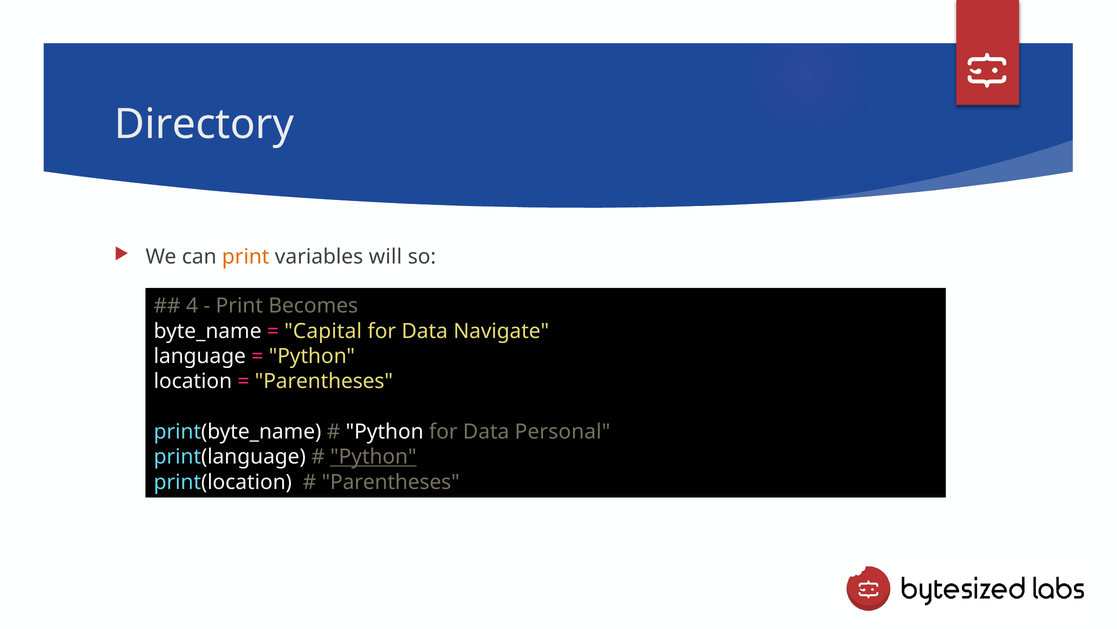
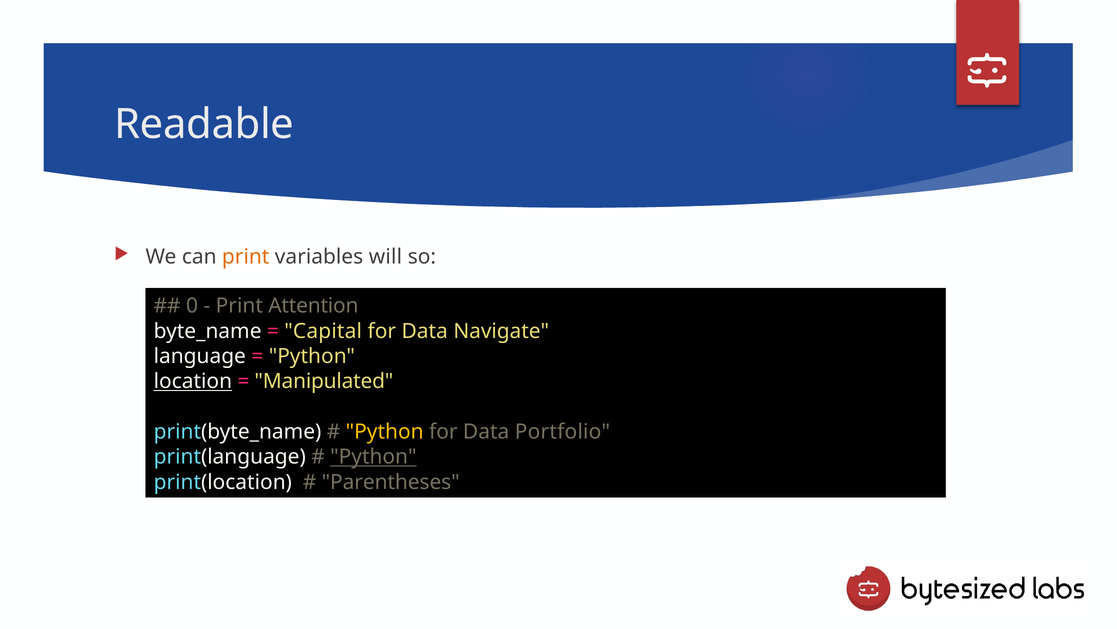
Directory: Directory -> Readable (204, 125)
4: 4 -> 0 (192, 306)
Becomes: Becomes -> Attention (313, 306)
location underline: none -> present (193, 381)
Parentheses: Parentheses -> Manipulated (324, 381)
Python colour: white -> yellow (385, 431)
Personal: Personal -> Portfolio (562, 431)
